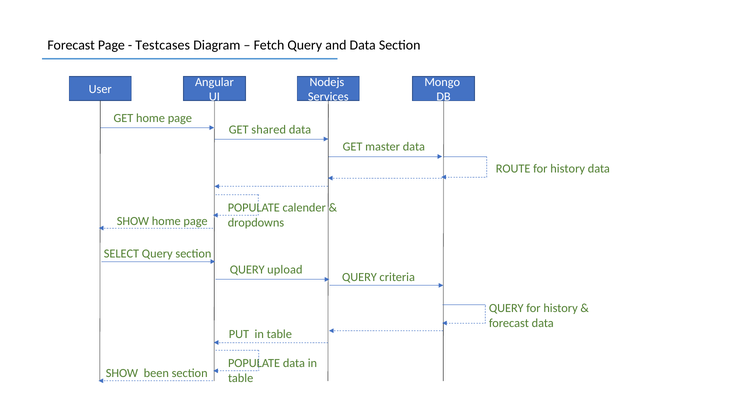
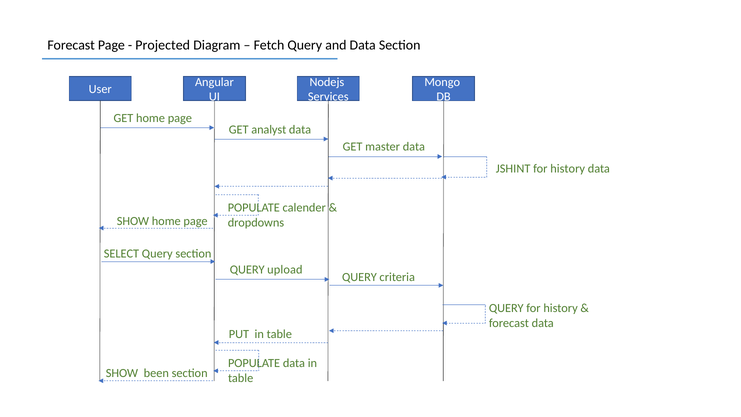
Testcases: Testcases -> Projected (163, 45)
shared: shared -> analyst (269, 129)
ROUTE: ROUTE -> JSHINT (513, 168)
